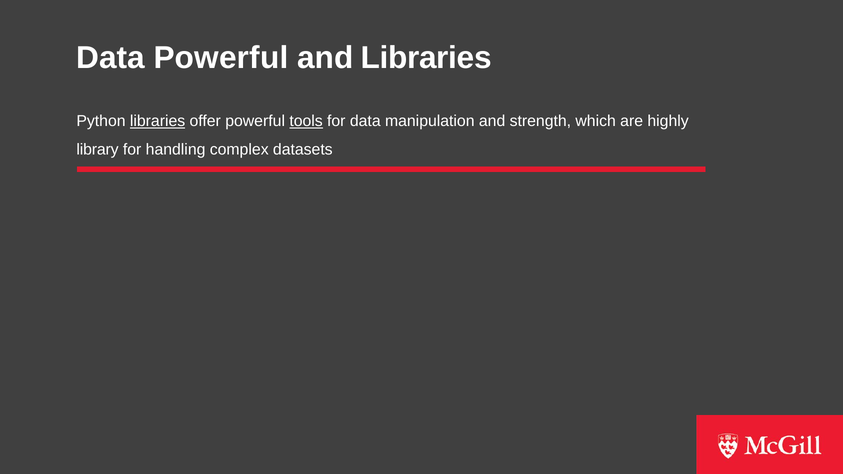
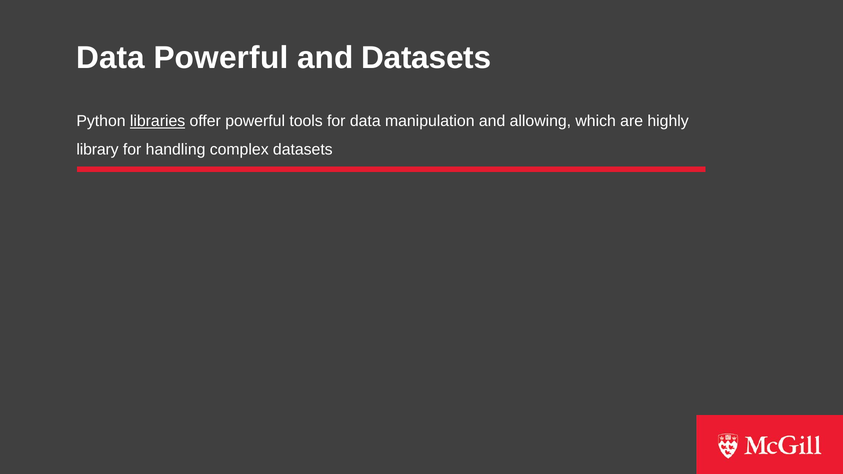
and Libraries: Libraries -> Datasets (426, 58)
tools underline: present -> none (306, 121)
strength: strength -> allowing (540, 121)
